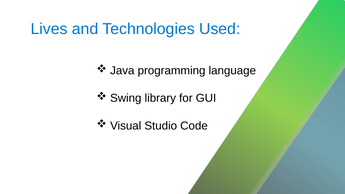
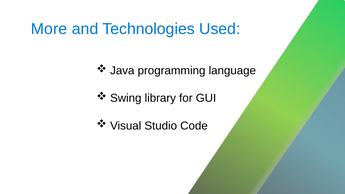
Lives: Lives -> More (49, 29)
